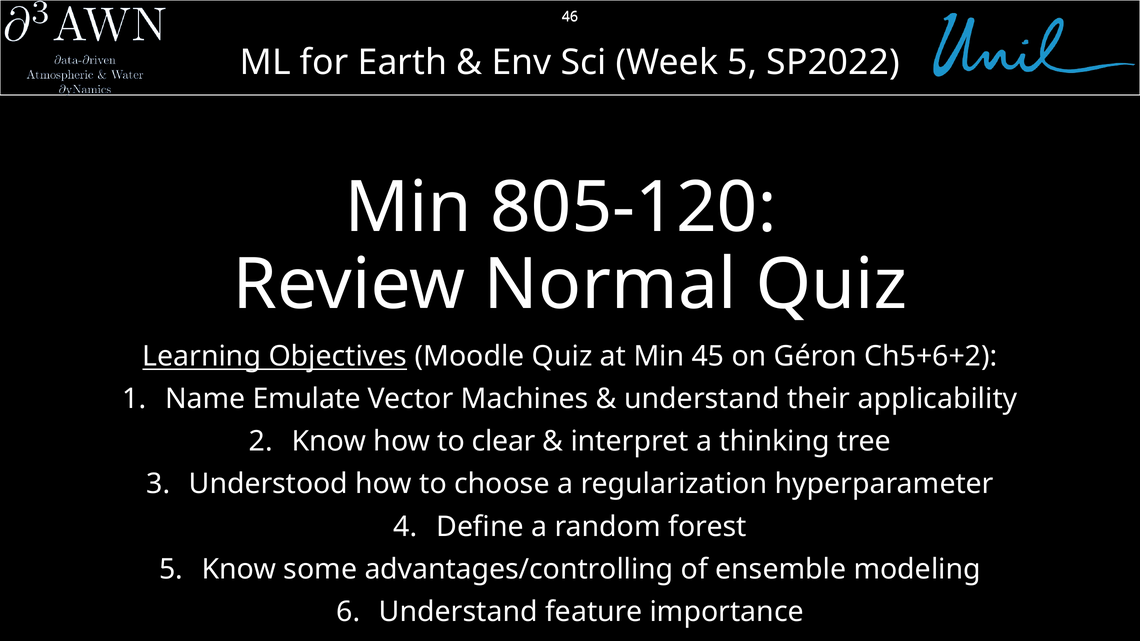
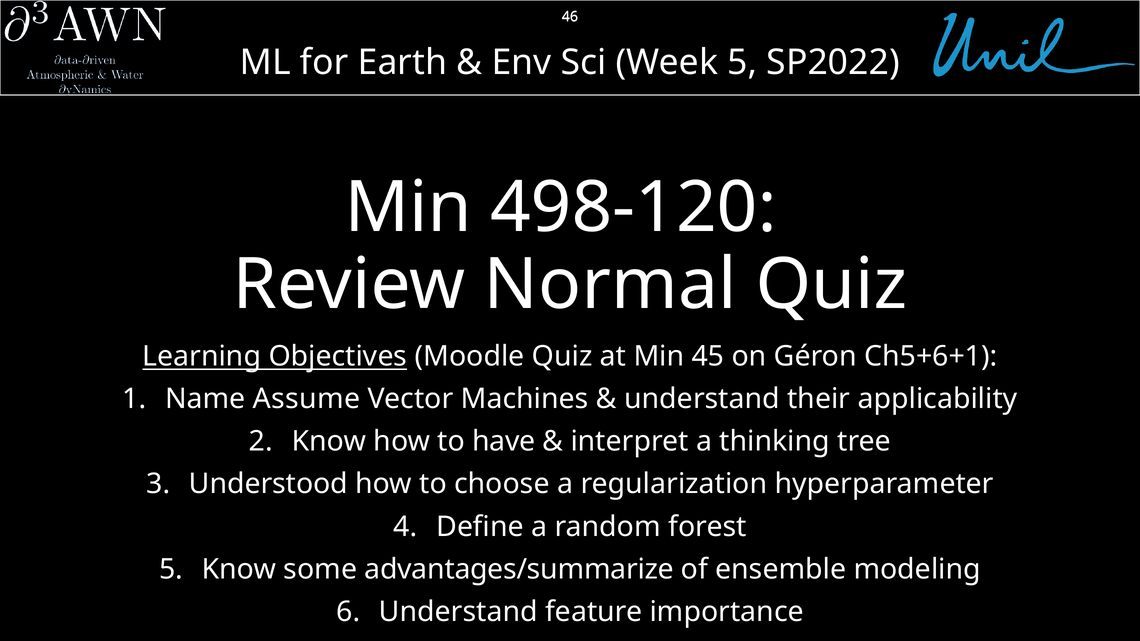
805-120: 805-120 -> 498-120 (634, 208)
Ch5+6+2: Ch5+6+2 -> Ch5+6+1 (931, 356)
Emulate: Emulate -> Assume (306, 399)
clear: clear -> have (504, 442)
advantages/controlling: advantages/controlling -> advantages/summarize (519, 570)
